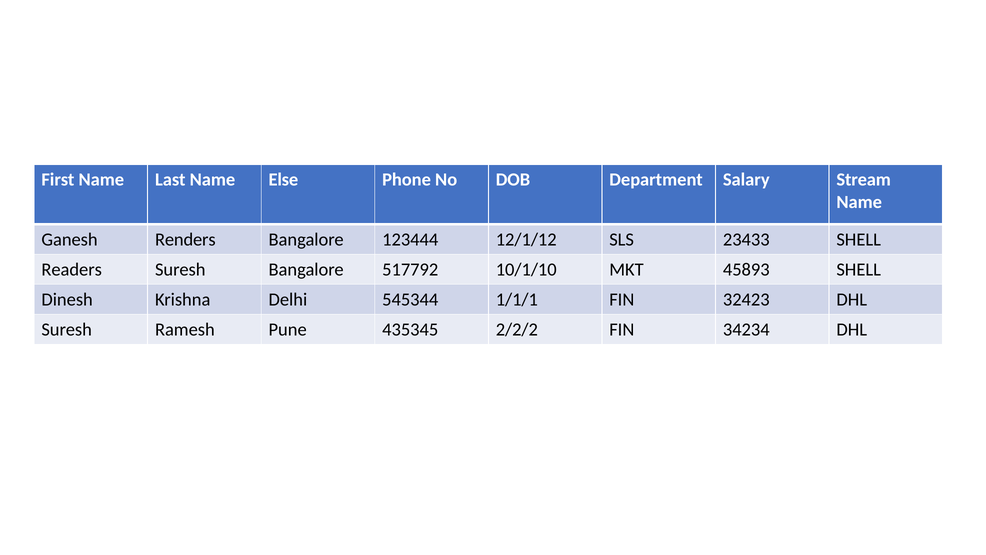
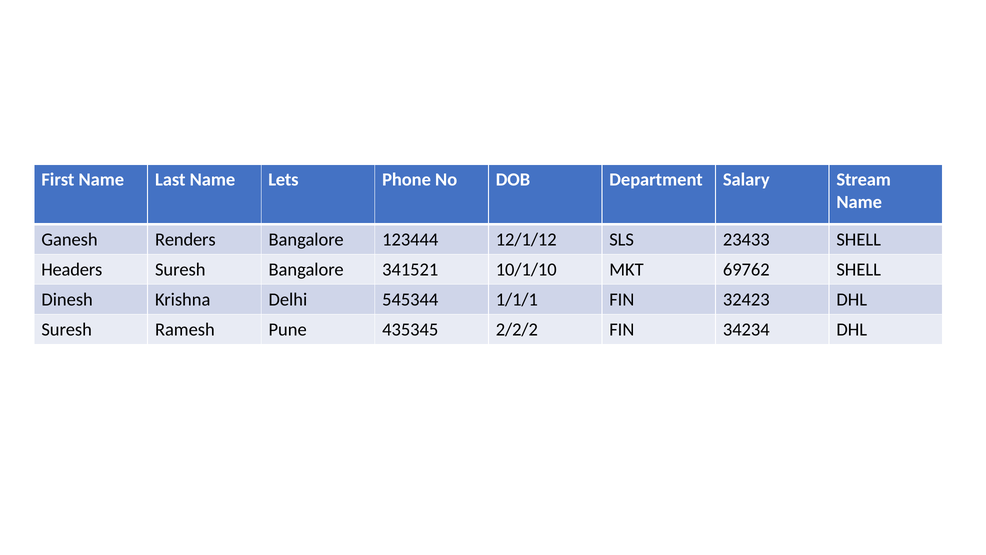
Else: Else -> Lets (283, 180)
Readers: Readers -> Headers (72, 269)
517792: 517792 -> 341521 (410, 269)
45893: 45893 -> 69762 (746, 269)
